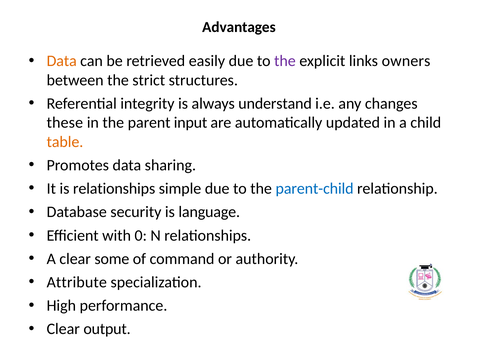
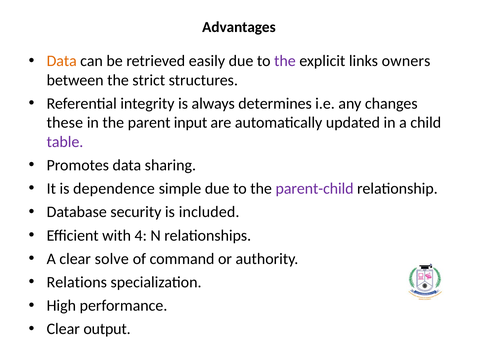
understand: understand -> determines (275, 103)
table colour: orange -> purple (65, 142)
is relationships: relationships -> dependence (114, 188)
parent-child colour: blue -> purple (315, 188)
language: language -> included (209, 212)
0: 0 -> 4 (141, 235)
some: some -> solve (112, 258)
Attribute: Attribute -> Relations (77, 282)
